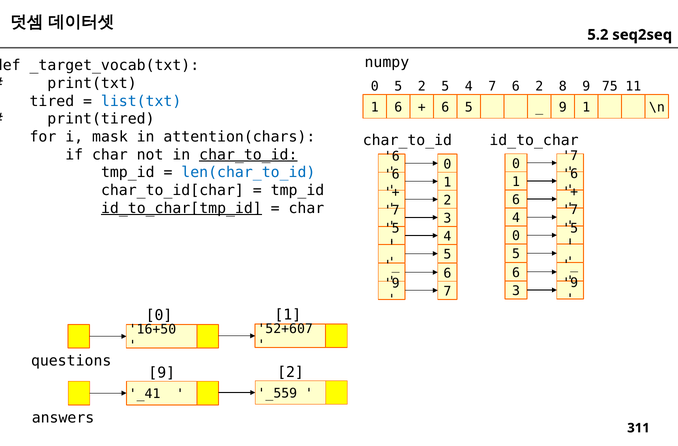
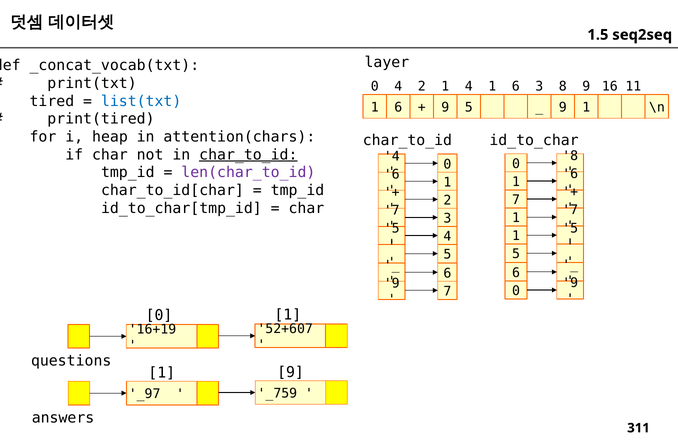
5.2: 5.2 -> 1.5 (598, 35)
numpy: numpy -> layer (387, 62)
_target_vocab(txt: _target_vocab(txt -> _concat_vocab(txt (114, 65)
5: 5 -> 4 (398, 86)
2 5: 5 -> 1 (445, 86)
7: 7 -> 1 (492, 86)
6 2: 2 -> 3 (539, 86)
75: 75 -> 16 (610, 86)
6: 6 -> 9 (445, 107)
mask: mask -> heap (110, 137)
7: 7 -> 8 (570, 156)
6: 6 -> 4 (392, 156)
len(char_to_id colour: blue -> purple (248, 172)
2 6: 6 -> 7 (516, 200)
id_to_char[tmp_id underline: present -> none (181, 208)
3 4: 4 -> 1 (516, 218)
0: 0 -> 1 (516, 236)
7 3: 3 -> 0 (516, 290)
16+50: 16+50 -> 16+19 (152, 329)
2: 2 -> 9 (291, 372)
9: 9 -> 1 (162, 372)
_559: _559 -> _759 (277, 393)
_41: _41 -> _97 (145, 393)
